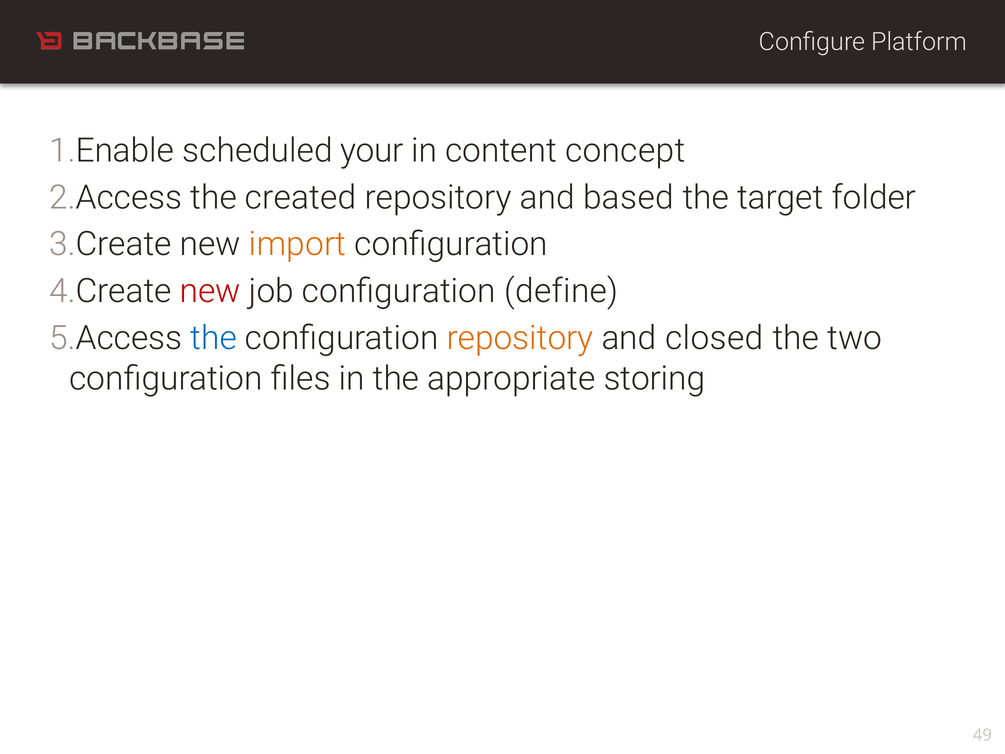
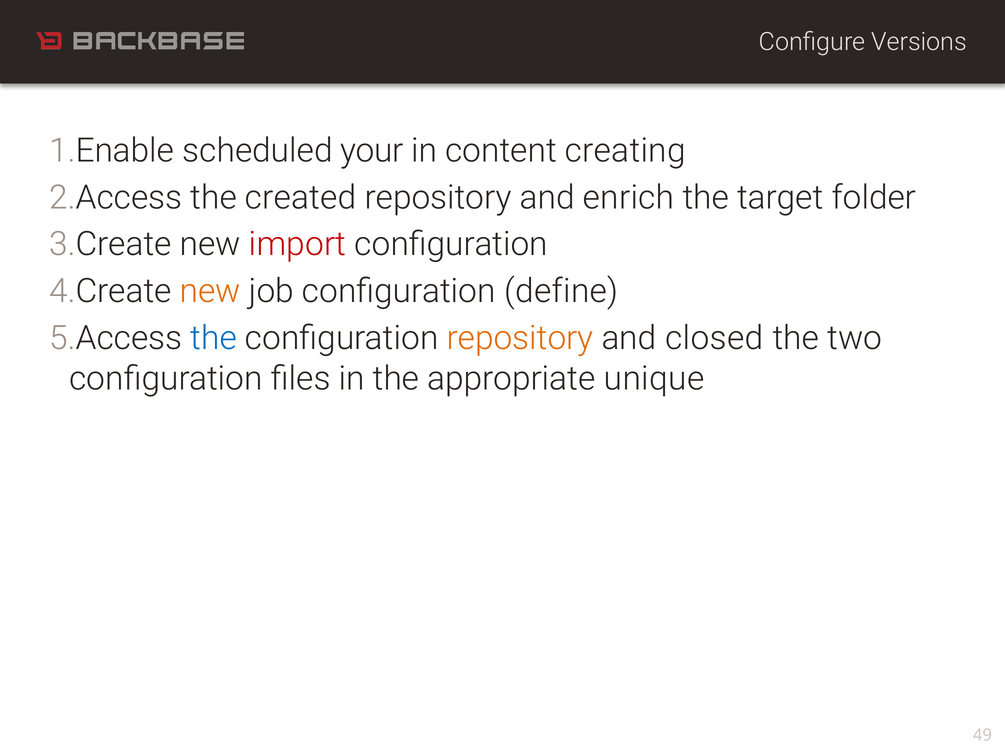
Platform: Platform -> Versions (919, 42)
concept: concept -> creating (625, 151)
based: based -> enrich (629, 197)
import colour: orange -> red (298, 244)
new colour: red -> orange (210, 291)
storing: storing -> unique (654, 378)
